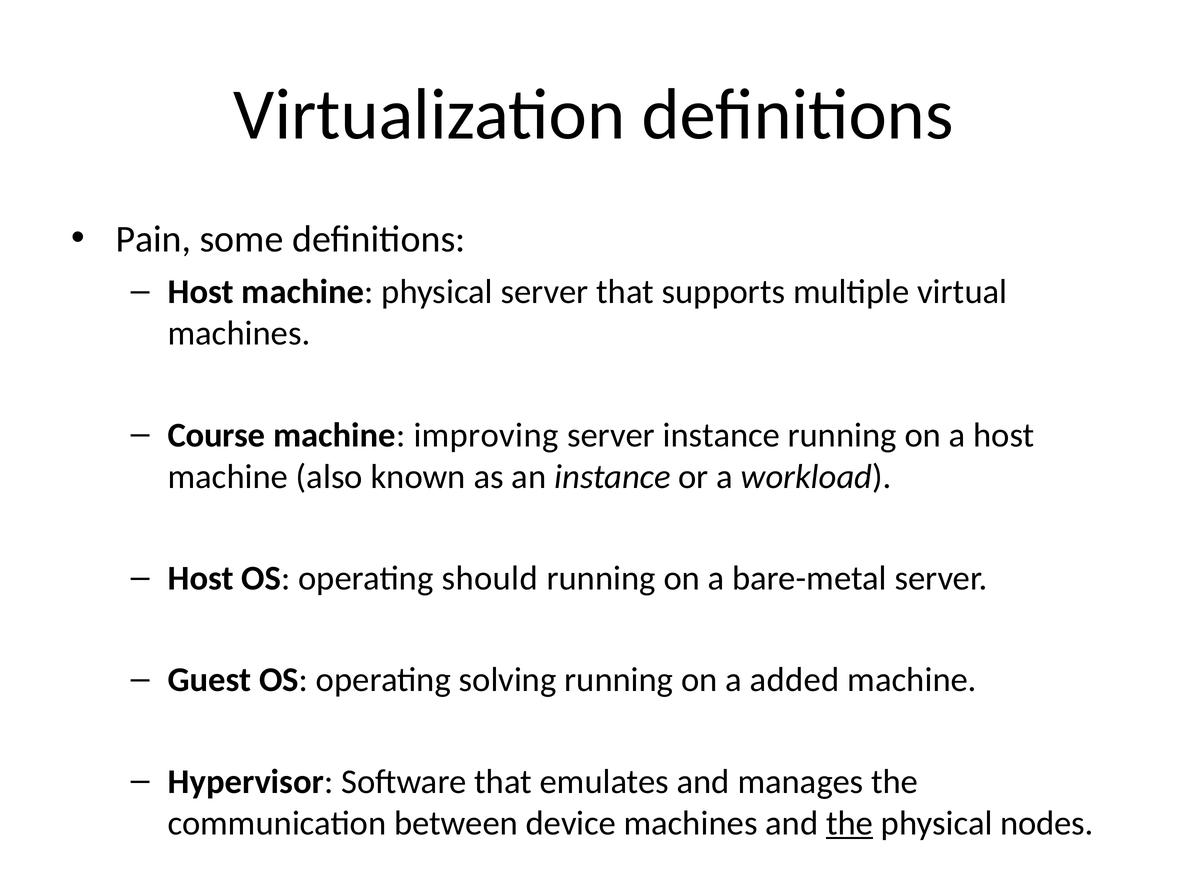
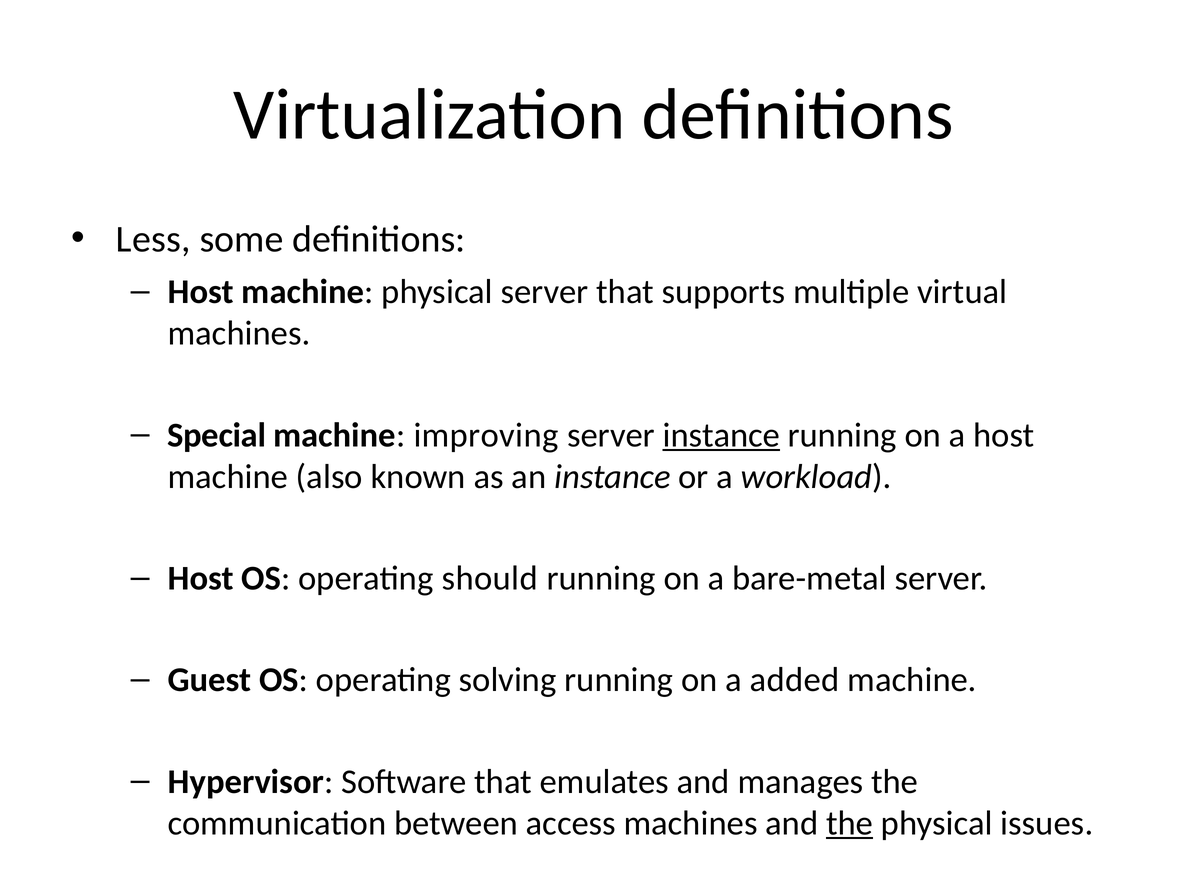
Pain: Pain -> Less (153, 239)
Course: Course -> Special (217, 435)
instance underline: none -> present (721, 435)
device: device -> access (571, 823)
nodes: nodes -> issues (1047, 823)
